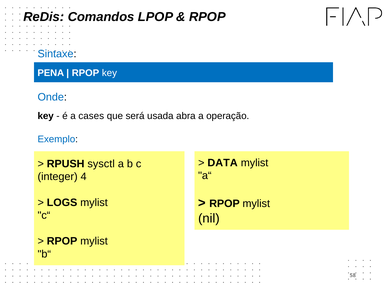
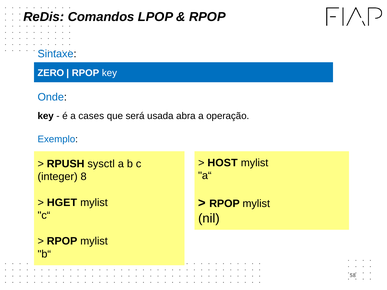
PENA: PENA -> ZERO (51, 73)
DATA: DATA -> HOST (223, 163)
4: 4 -> 8 (84, 177)
LOGS: LOGS -> HGET (62, 203)
